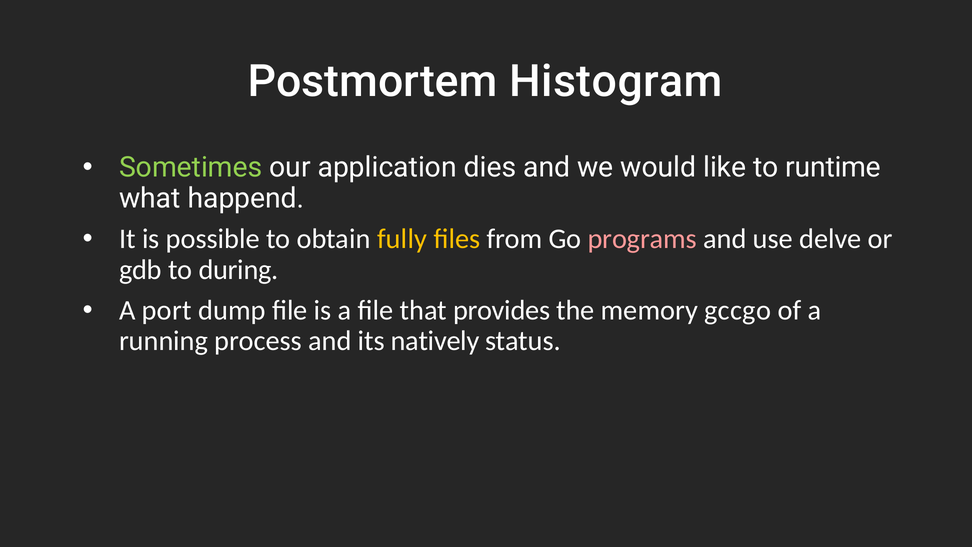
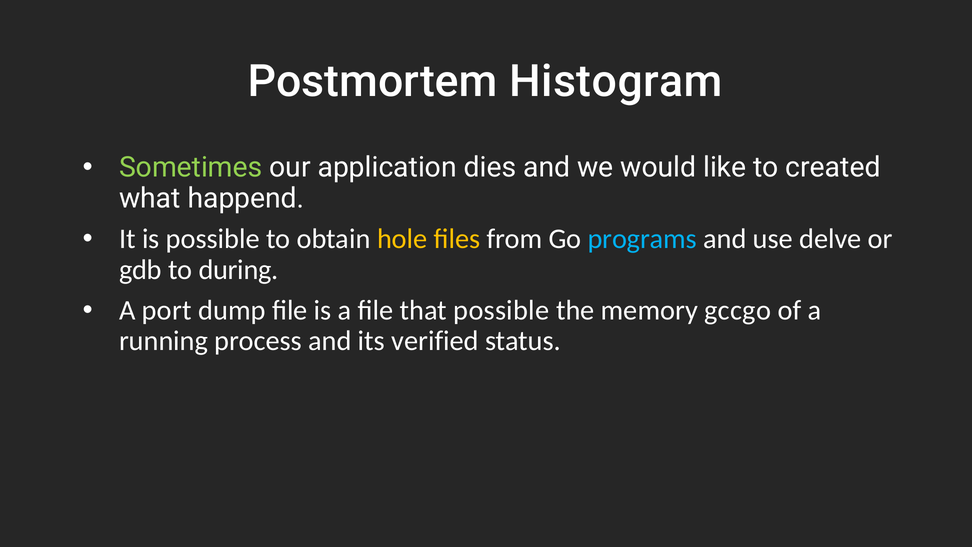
runtime: runtime -> created (833, 168)
fully: fully -> hole (402, 239)
programs colour: pink -> light blue (642, 239)
that provides: provides -> possible (501, 310)
natively: natively -> verified (435, 341)
